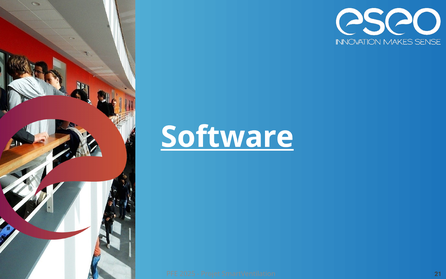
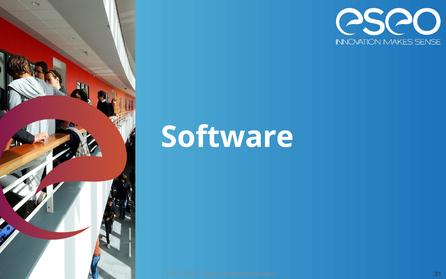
Software underline: present -> none (227, 137)
